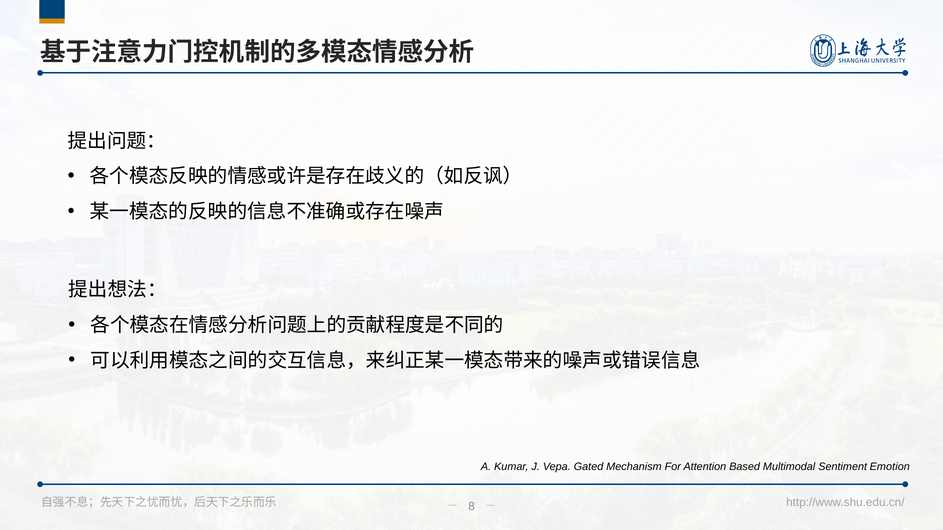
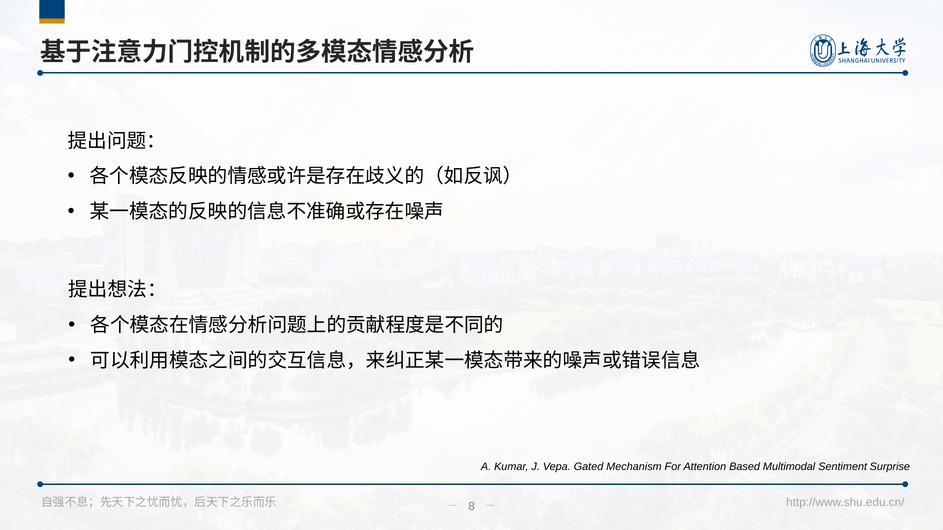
Emotion: Emotion -> Surprise (890, 467)
